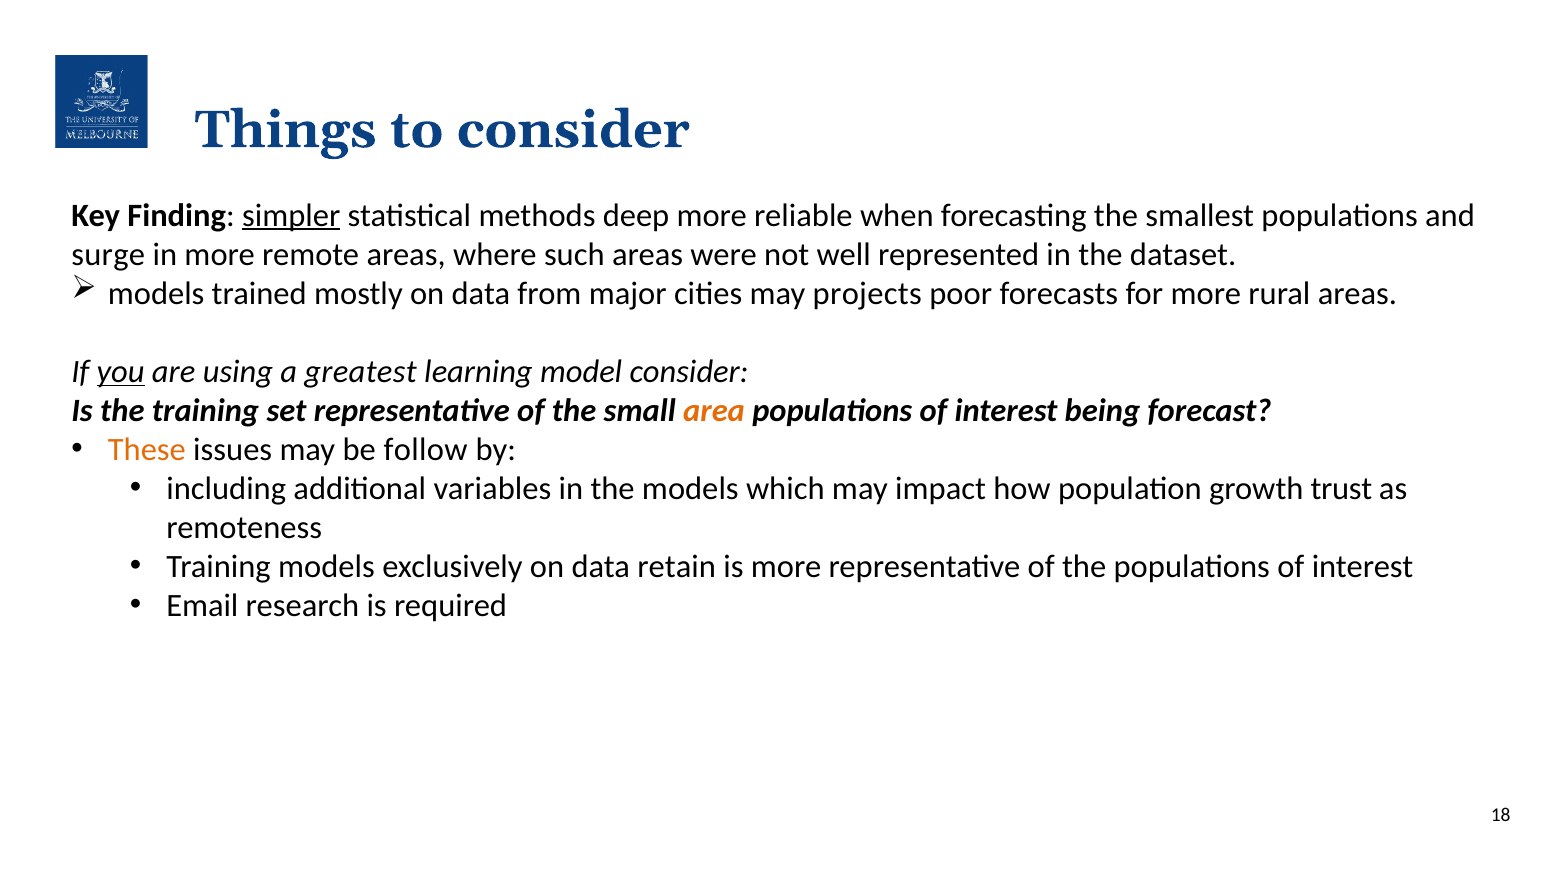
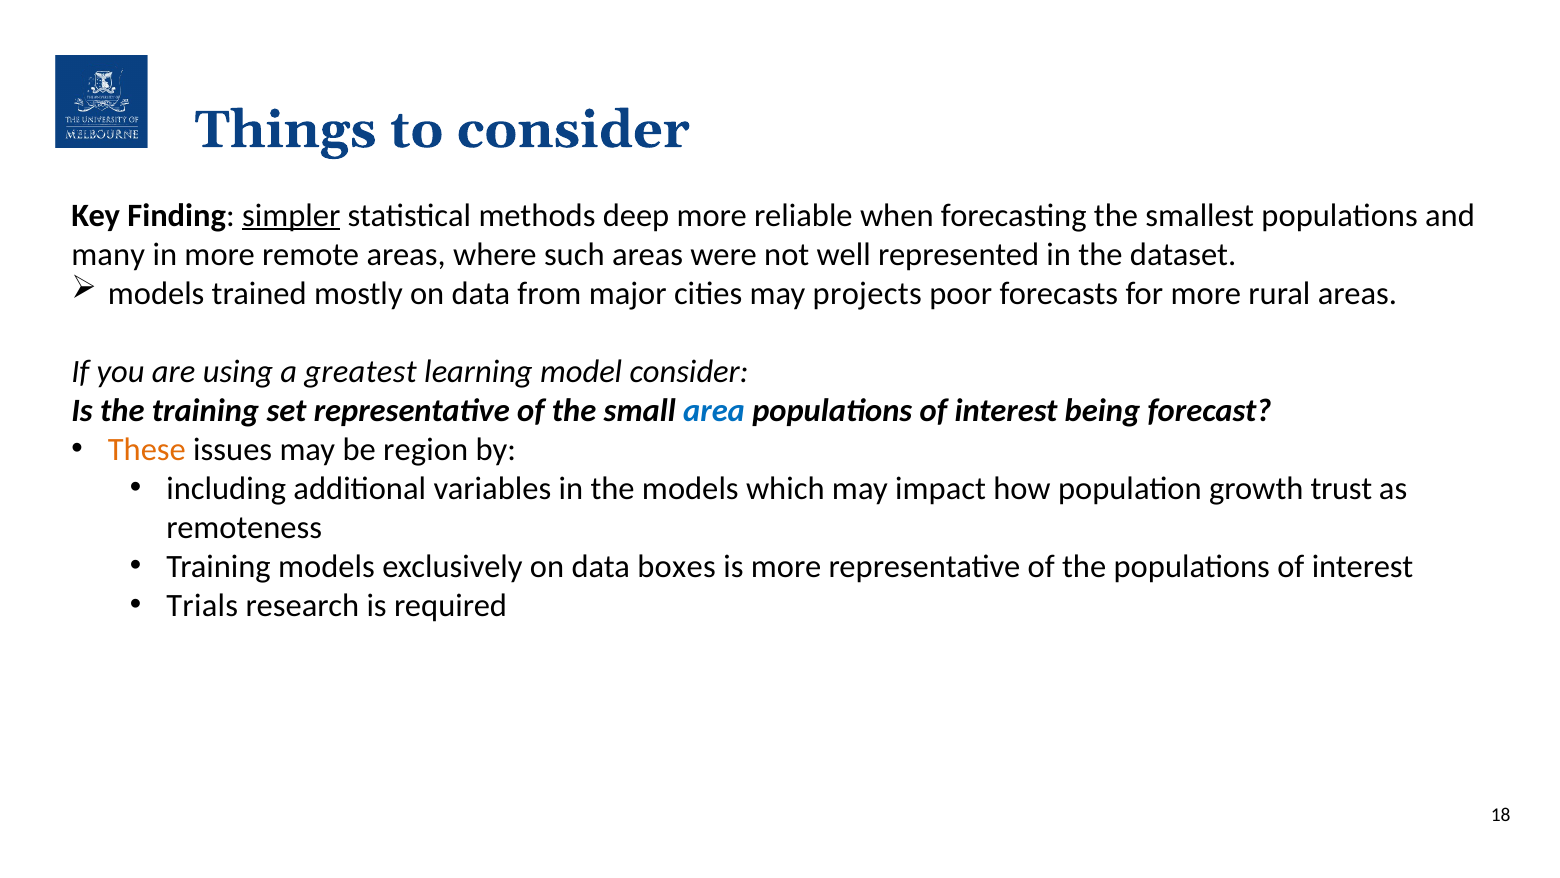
surge: surge -> many (108, 254)
you underline: present -> none (121, 371)
area colour: orange -> blue (714, 410)
follow: follow -> region (426, 449)
retain: retain -> boxes (677, 566)
Email: Email -> Trials (202, 605)
